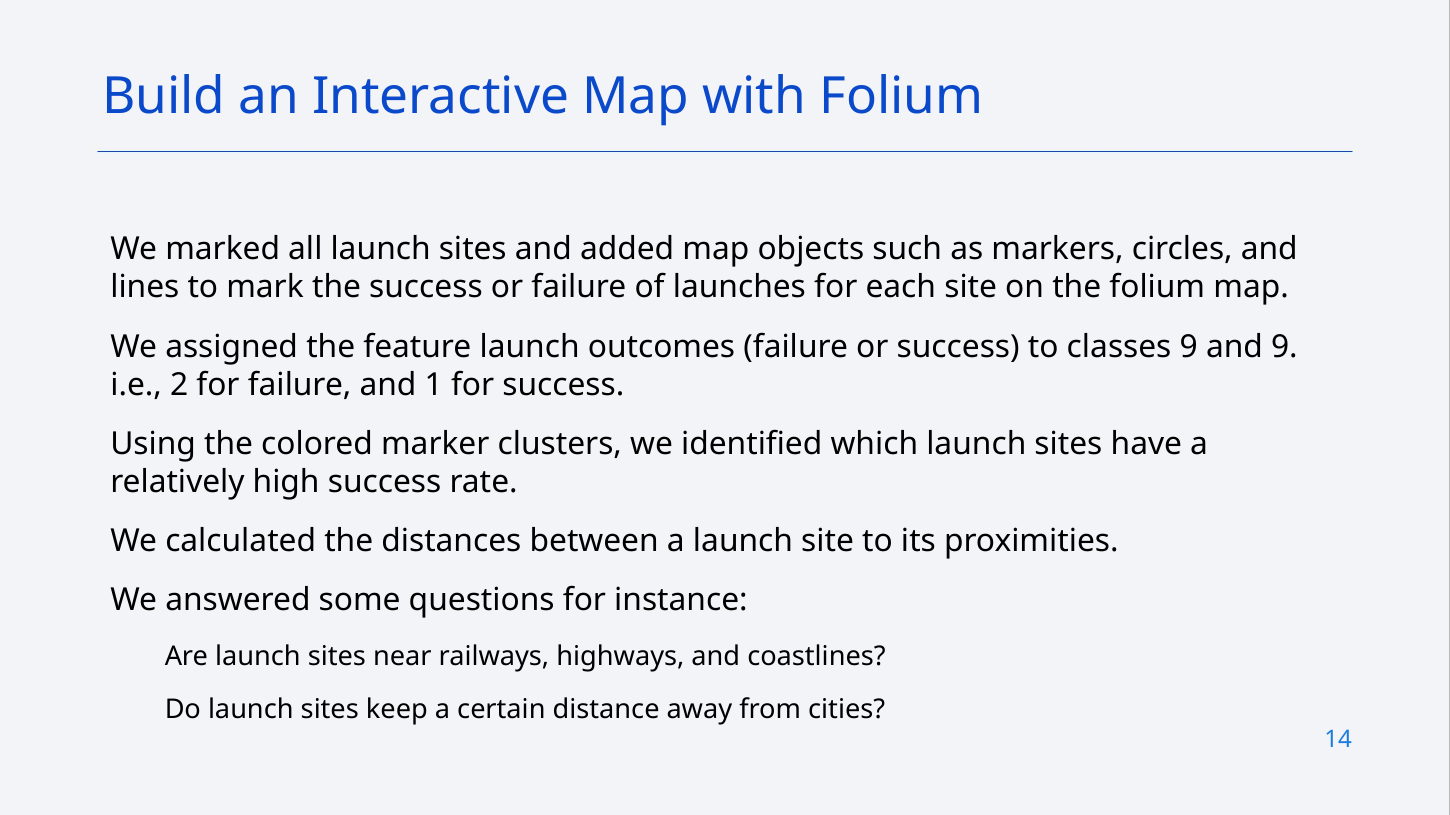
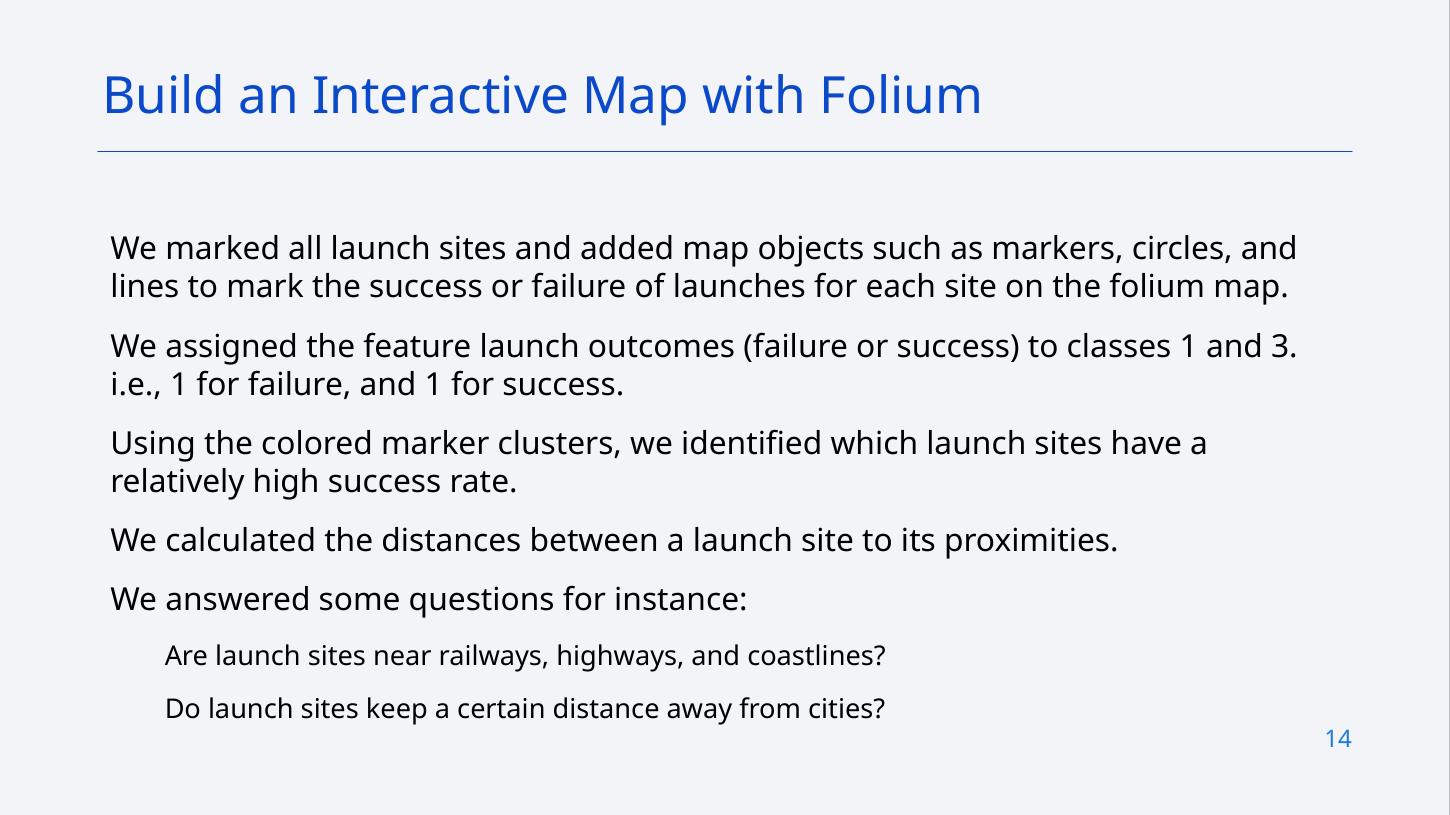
classes 9: 9 -> 1 (1189, 347)
and 9: 9 -> 3 (1284, 347)
i.e 2: 2 -> 1 (179, 385)
